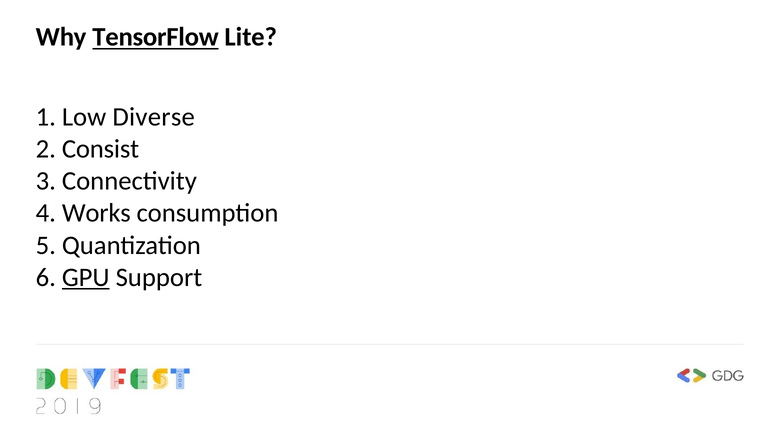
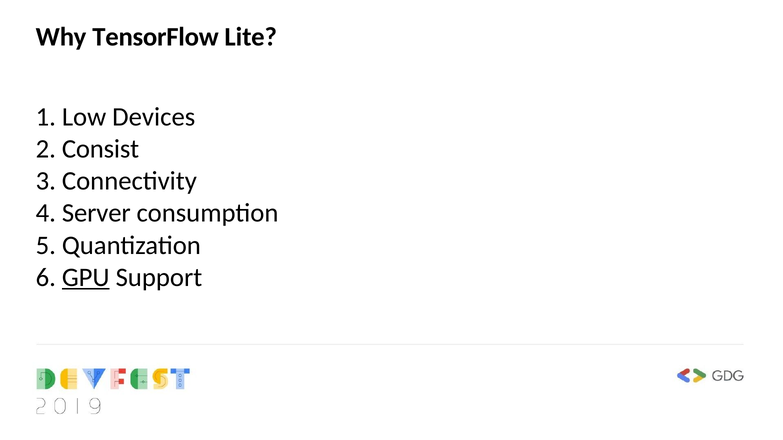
TensorFlow underline: present -> none (156, 37)
Diverse: Diverse -> Devices (154, 117)
Works: Works -> Server (96, 213)
